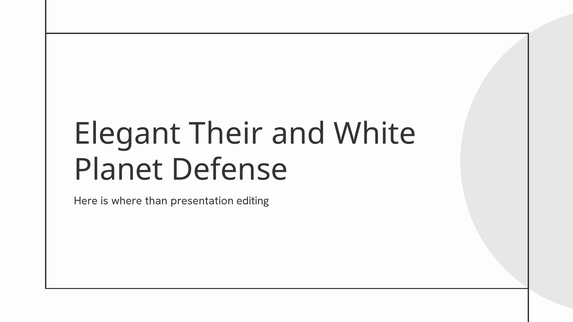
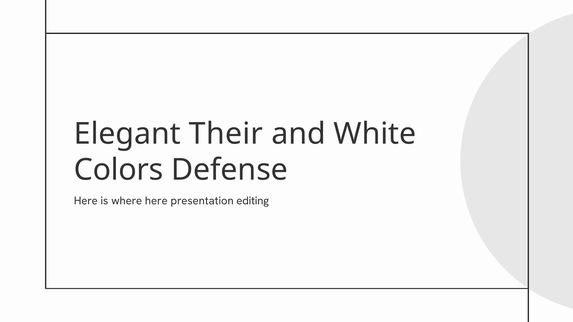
Planet: Planet -> Colors (119, 170)
where than: than -> here (156, 201)
